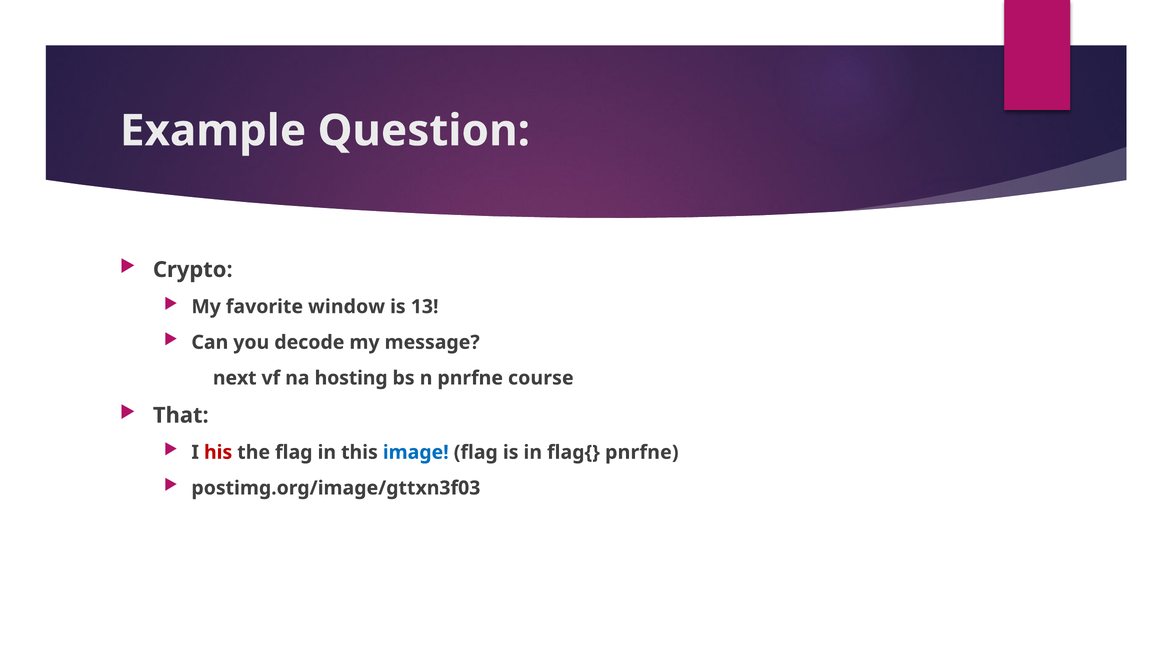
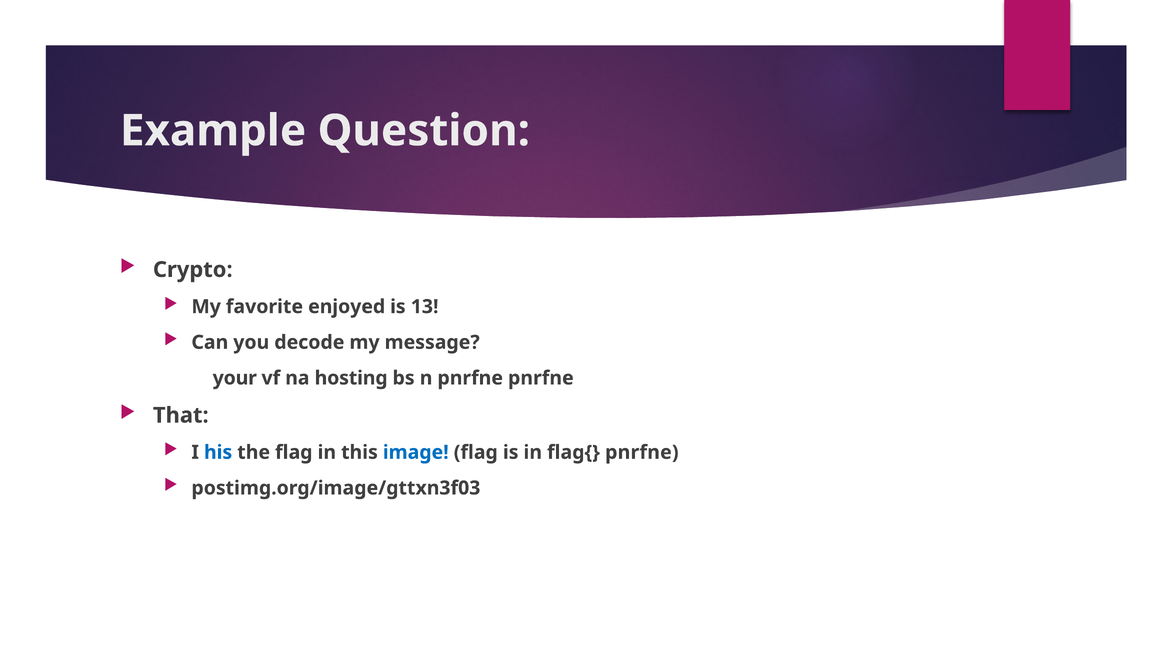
window: window -> enjoyed (347, 307)
next: next -> your (235, 378)
pnrfne course: course -> pnrfne (541, 378)
his colour: red -> blue (218, 452)
